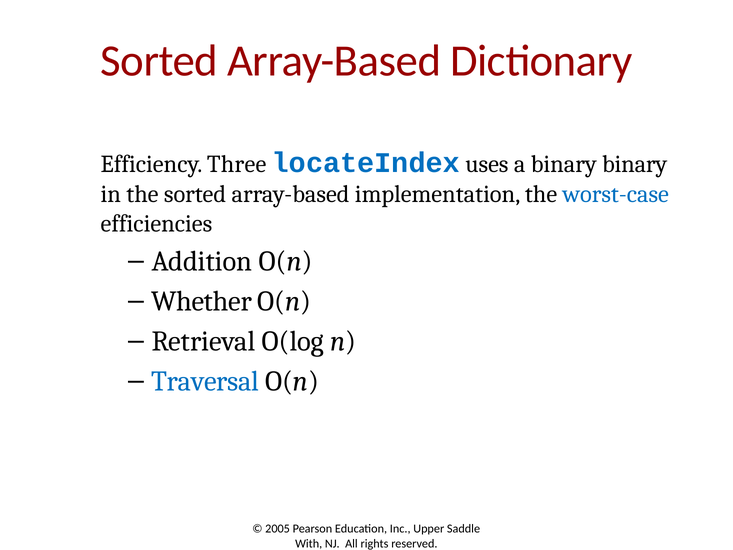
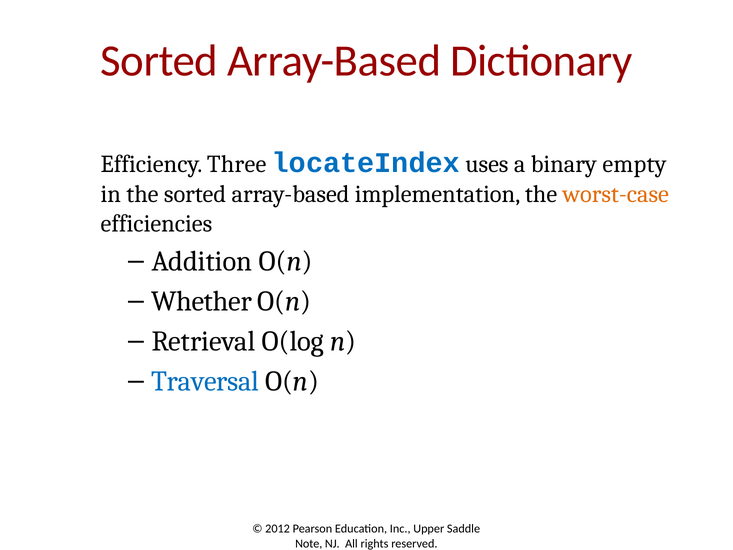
binary binary: binary -> empty (634, 164)
worst-case colour: blue -> orange (616, 194)
2005: 2005 -> 2012 (278, 529)
With: With -> Note (309, 543)
